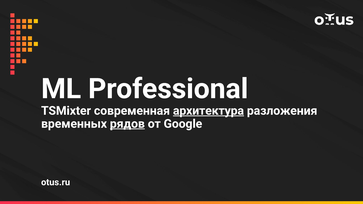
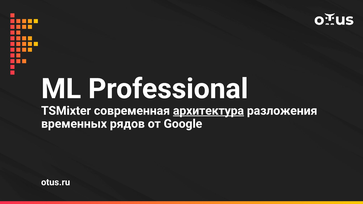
рядов underline: present -> none (127, 124)
